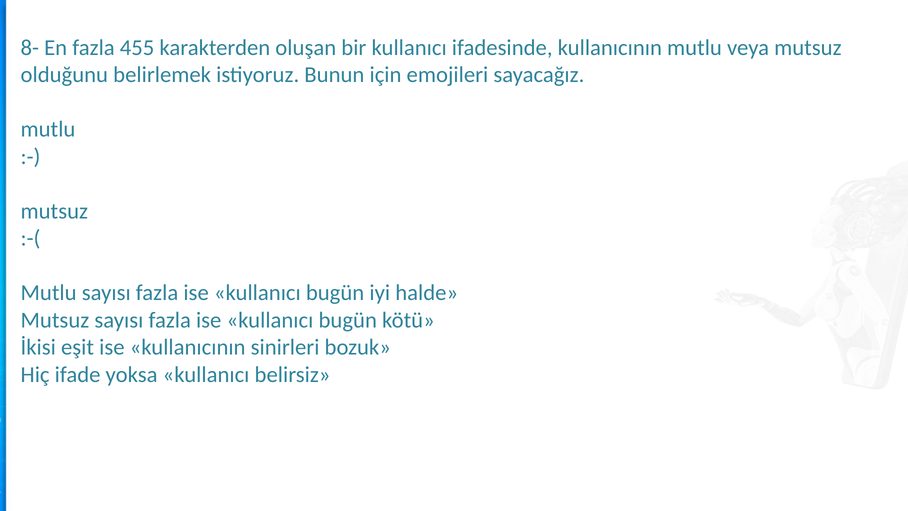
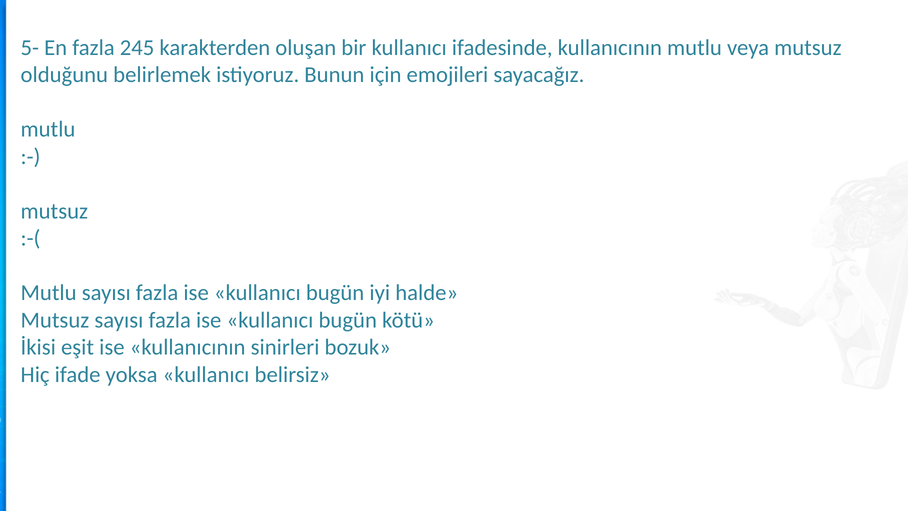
8-: 8- -> 5- (30, 48)
455: 455 -> 245 (137, 48)
